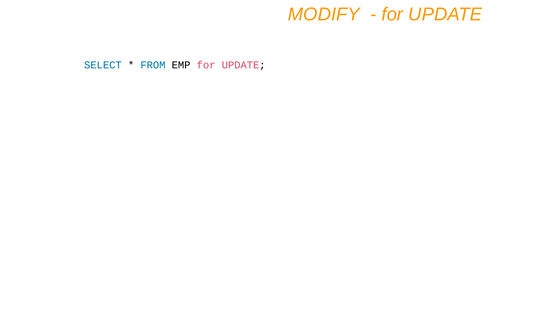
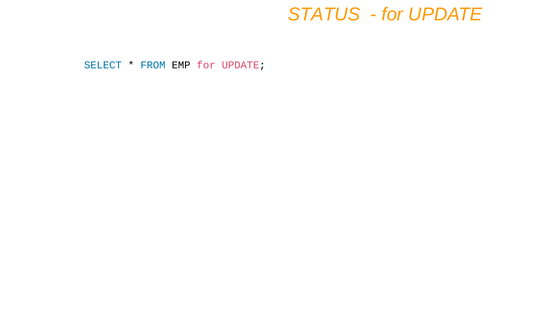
MODIFY: MODIFY -> STATUS (324, 14)
